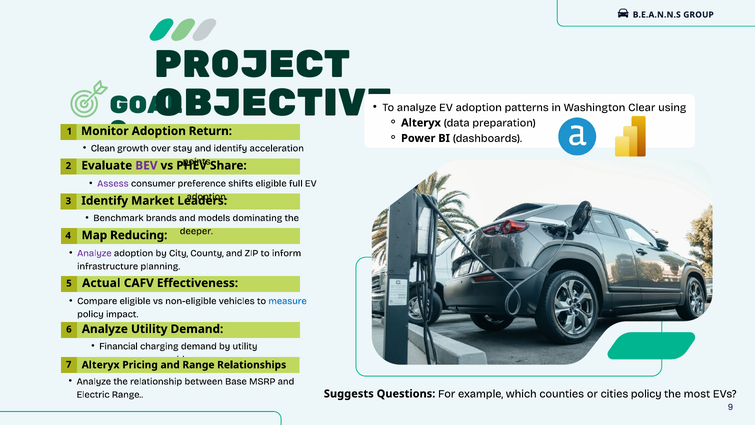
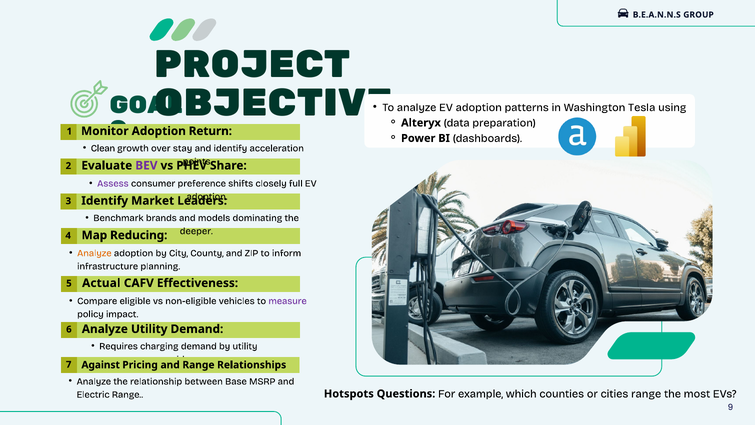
Clear: Clear -> Tesla (642, 107)
shifts eligible: eligible -> closely (271, 183)
Analyze colour: purple -> orange (94, 253)
measure colour: blue -> purple (288, 301)
Financial: Financial -> Requires (119, 346)
7 Alteryx: Alteryx -> Against (101, 365)
Suggests: Suggests -> Hotspots (349, 393)
cities policy: policy -> range (646, 393)
